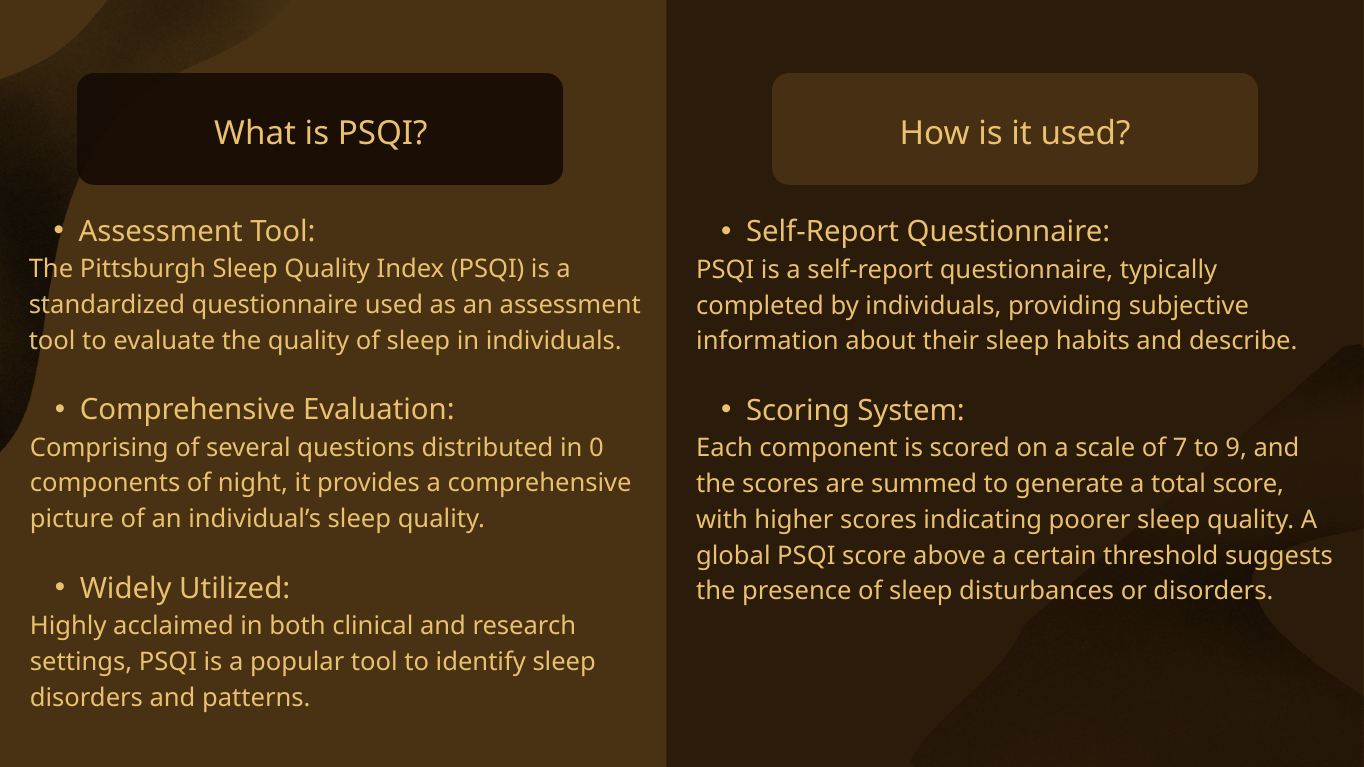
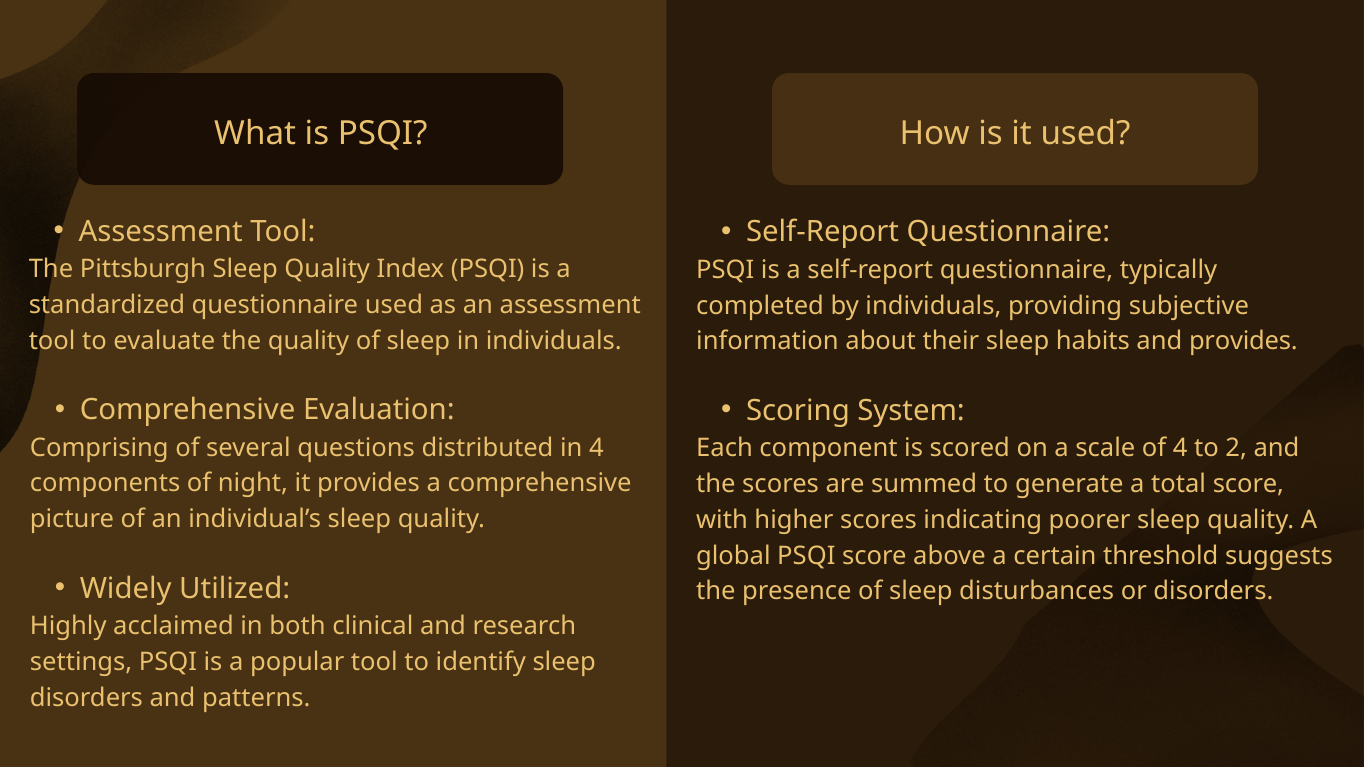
and describe: describe -> provides (1243, 342)
in 0: 0 -> 4 (596, 448)
of 7: 7 -> 4 (1180, 449)
9: 9 -> 2 (1236, 449)
